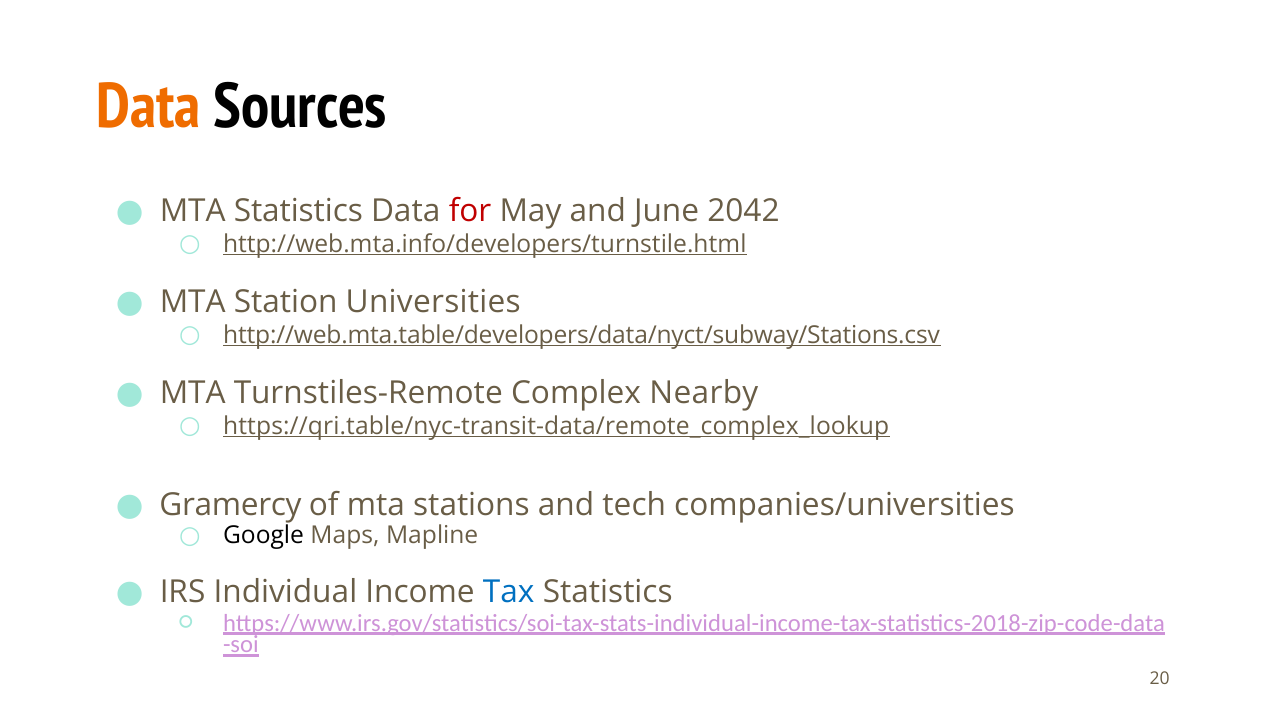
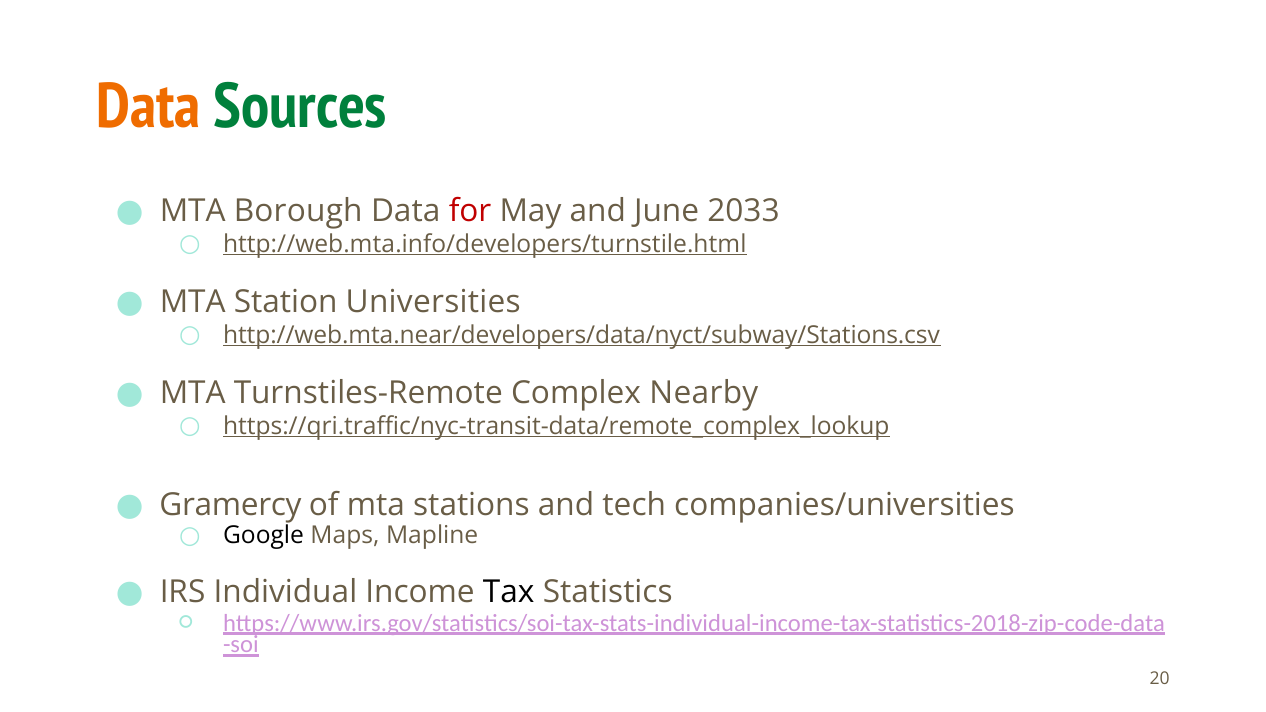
Sources colour: black -> green (301, 106)
MTA Statistics: Statistics -> Borough (298, 211)
2042: 2042 -> 2033 (743, 211)
http://web.mta.table/developers/data/nyct/subway/Stations.csv: http://web.mta.table/developers/data/nyct/subway/Stations.csv -> http://web.mta.near/developers/data/nyct/subway/Stations.csv (581, 335)
https://qri.table/nyc-transit-data/remote_complex_lookup: https://qri.table/nyc-transit-data/remote_complex_lookup -> https://qri.traffic/nyc-transit-data/remote_complex_lookup (556, 426)
Tax colour: blue -> black (509, 592)
